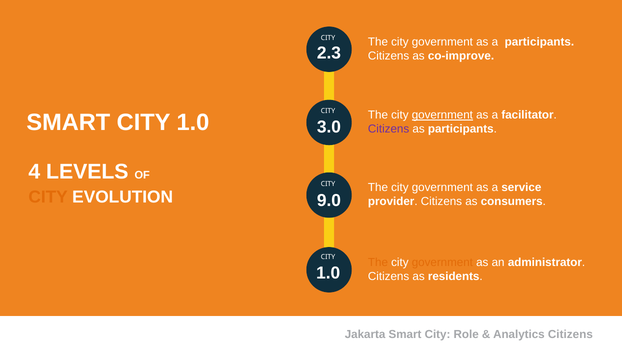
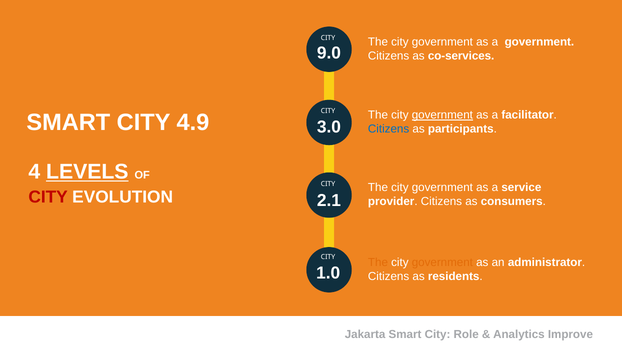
a participants: participants -> government (539, 42)
2.3: 2.3 -> 9.0 (329, 53)
co-improve: co-improve -> co-services (461, 56)
SMART CITY 1.0: 1.0 -> 4.9 (193, 122)
Citizens colour: purple -> blue (389, 129)
LEVELS underline: none -> present (87, 172)
CITY colour: orange -> red (48, 197)
9.0: 9.0 -> 2.1 (329, 200)
Analytics Citizens: Citizens -> Improve (570, 334)
